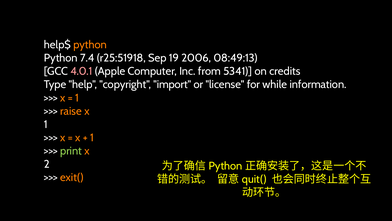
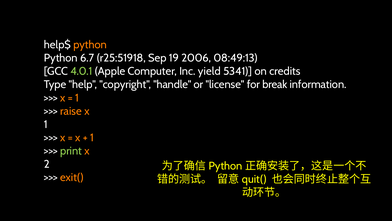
7.4: 7.4 -> 6.7 (87, 58)
4.0.1 colour: pink -> light green (81, 71)
from: from -> yield (209, 71)
import: import -> handle (172, 84)
while: while -> break (275, 84)
